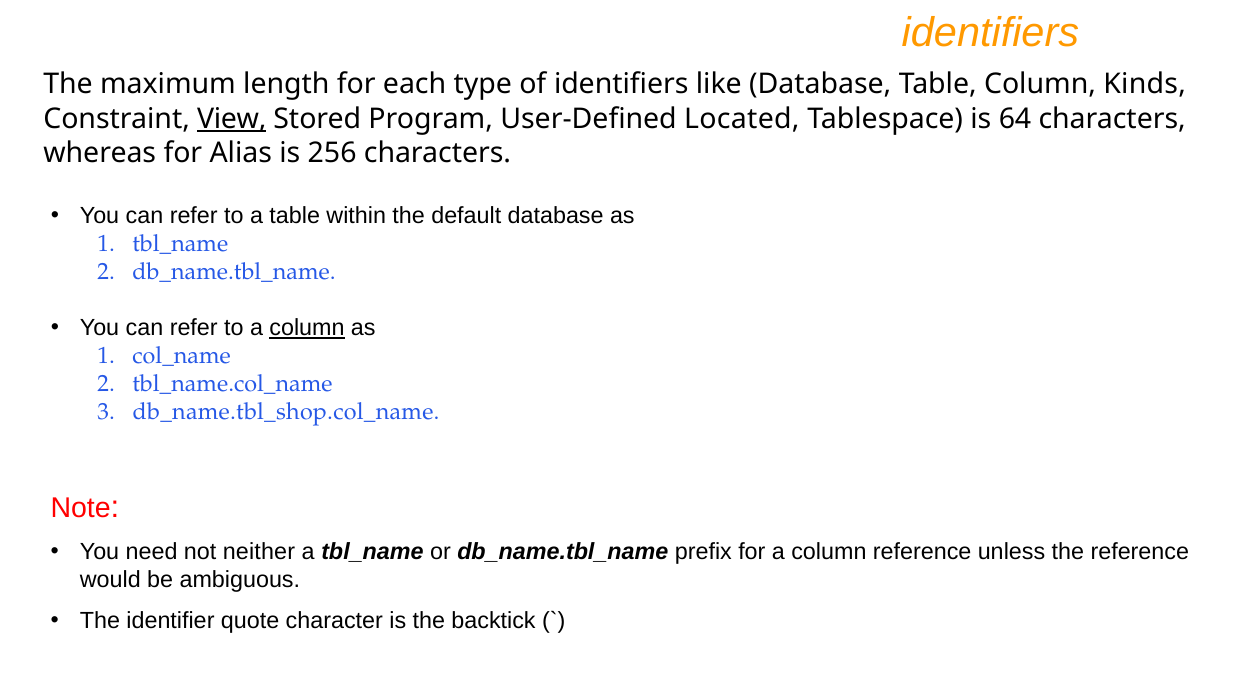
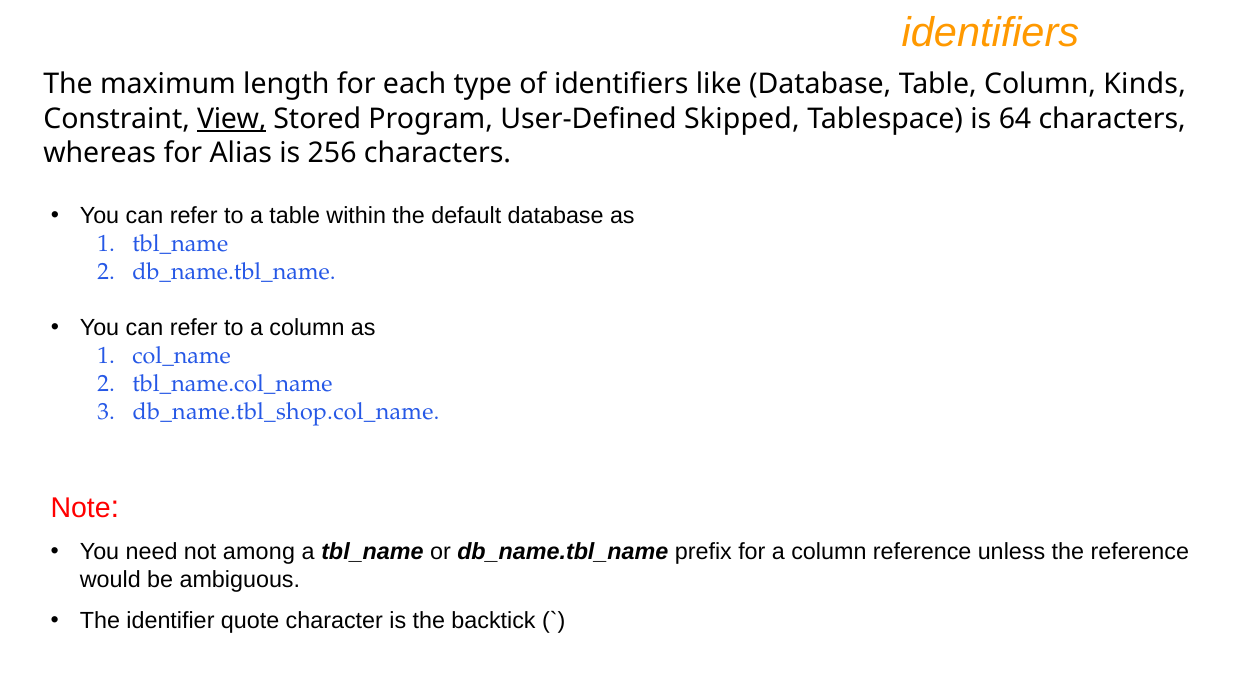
Located: Located -> Skipped (742, 119)
column underline: present -> none (307, 328)
neither: neither -> among (259, 552)
